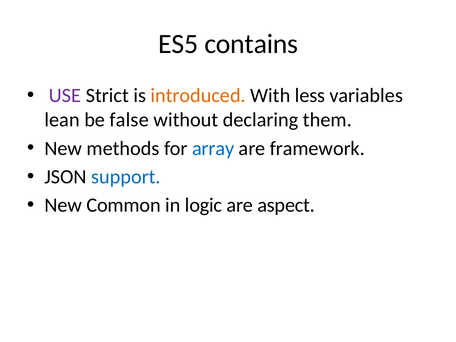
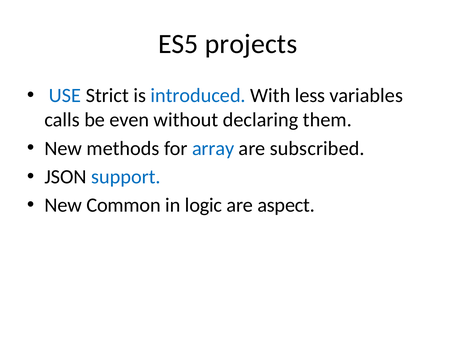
contains: contains -> projects (251, 44)
USE colour: purple -> blue (65, 96)
introduced colour: orange -> blue (198, 96)
lean: lean -> calls (62, 120)
false: false -> even (129, 120)
framework: framework -> subscribed (317, 148)
